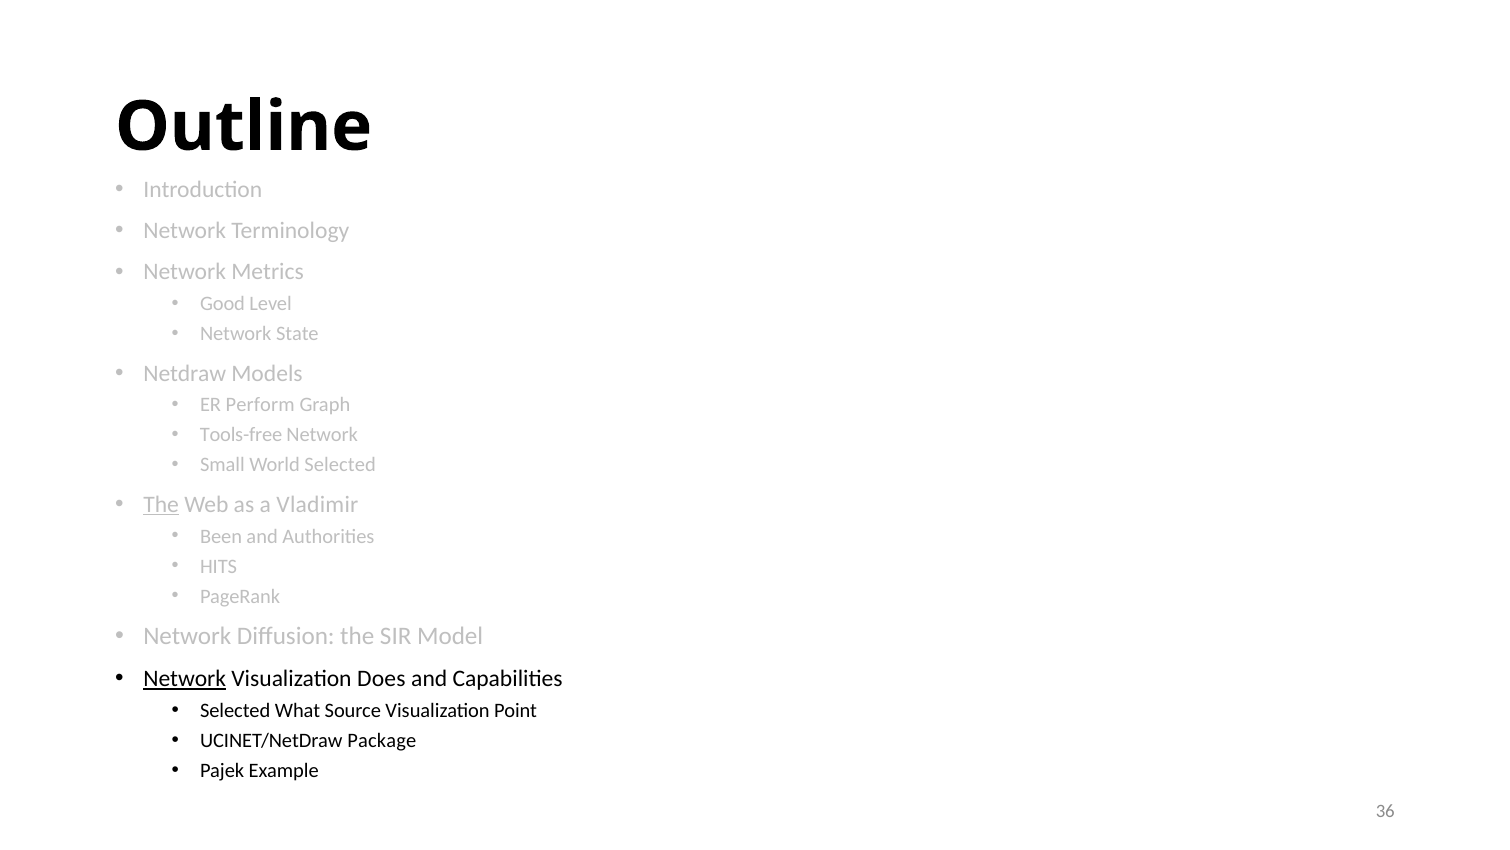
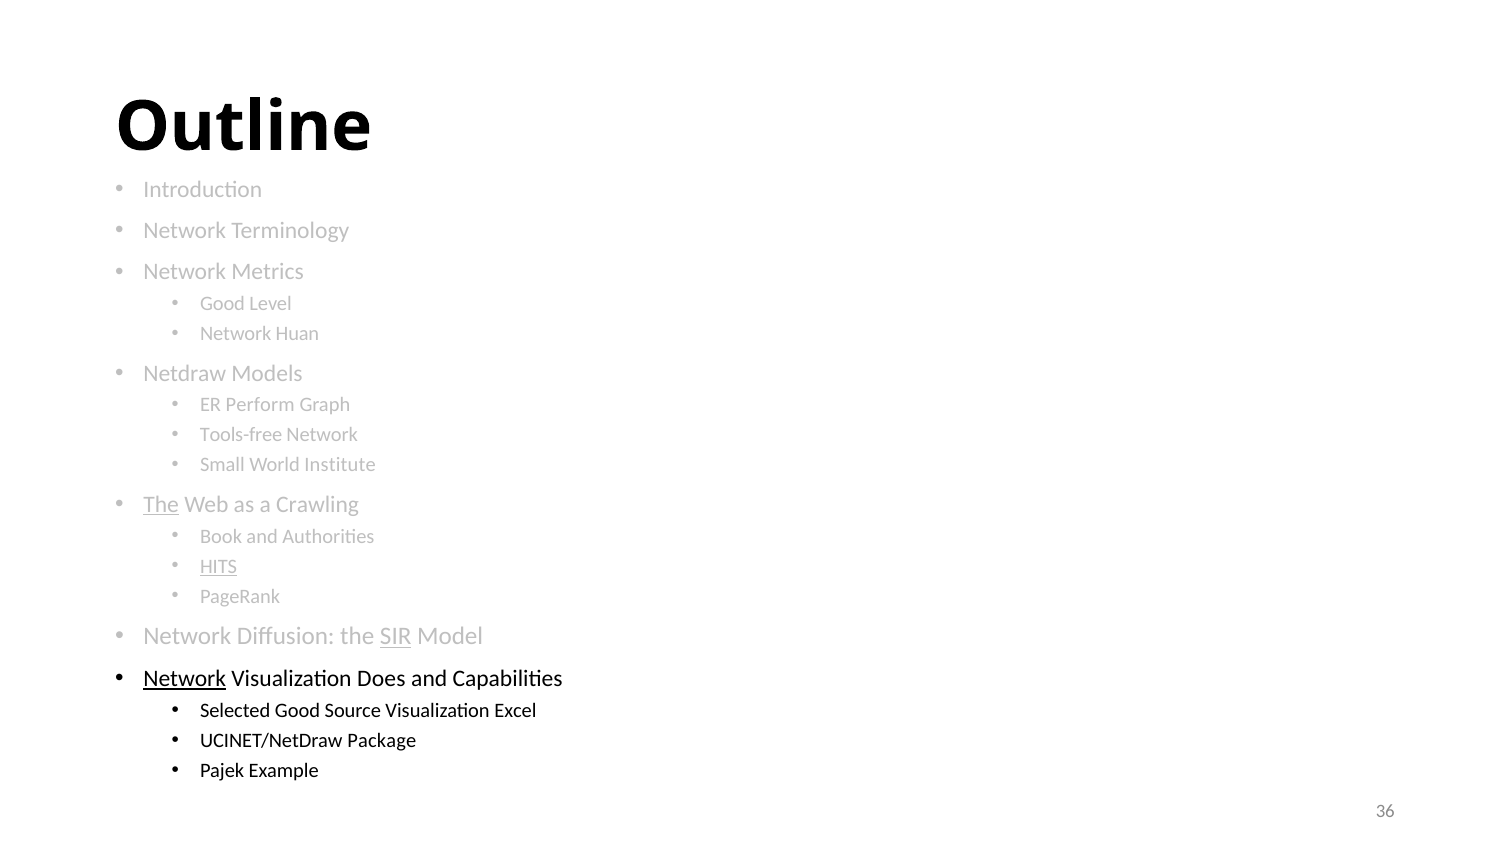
State: State -> Huan (297, 334)
World Selected: Selected -> Institute (340, 465)
Vladimir: Vladimir -> Crawling (318, 504)
Been: Been -> Book (221, 536)
HITS underline: none -> present (219, 566)
SIR underline: none -> present (396, 636)
Selected What: What -> Good (297, 710)
Point: Point -> Excel (515, 710)
